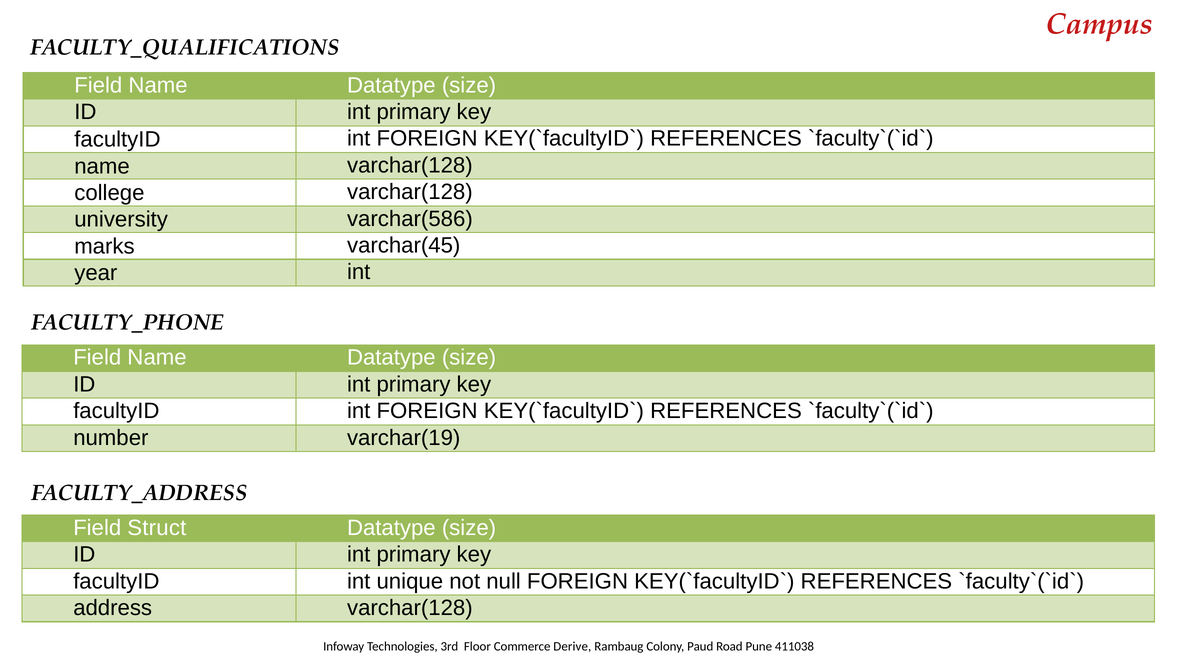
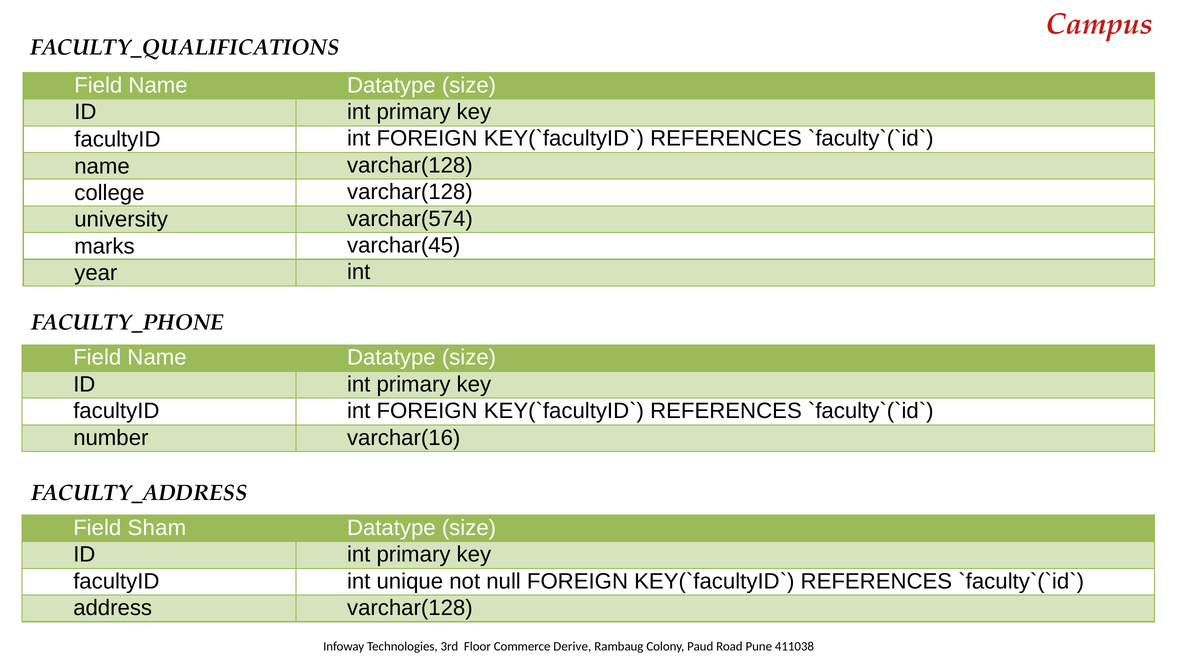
varchar(586: varchar(586 -> varchar(574 (410, 219)
varchar(19: varchar(19 -> varchar(16 (404, 438)
Struct: Struct -> Sham (157, 528)
